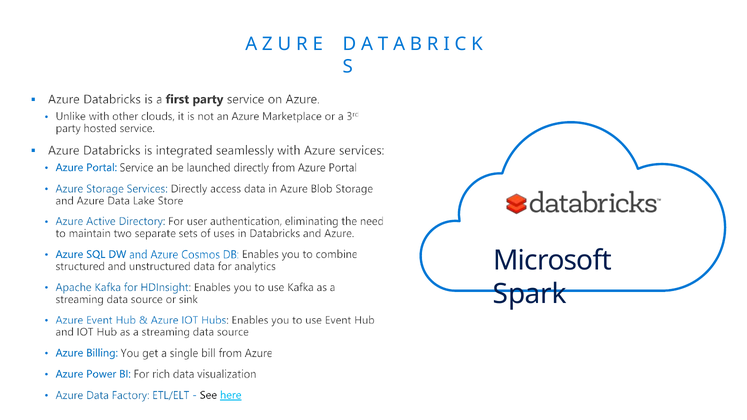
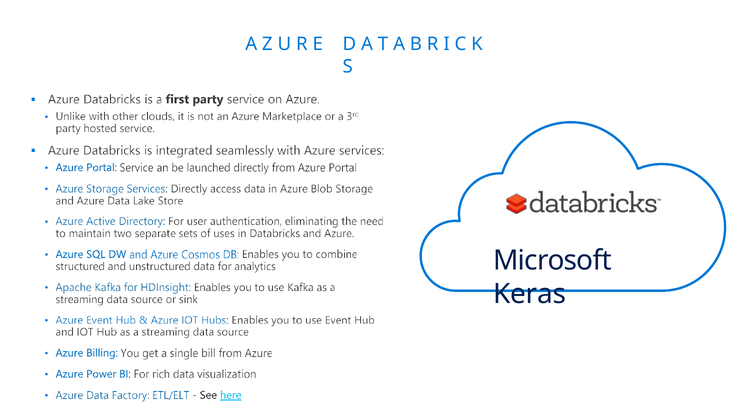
Spark: Spark -> Keras (530, 294)
